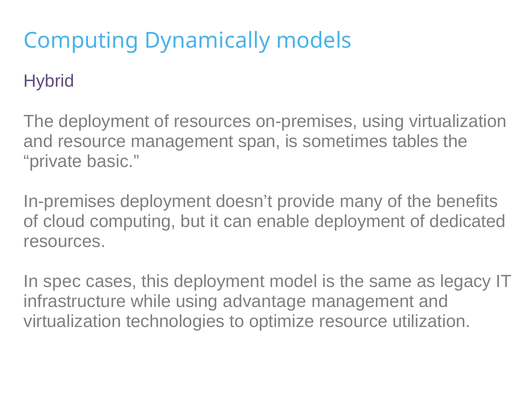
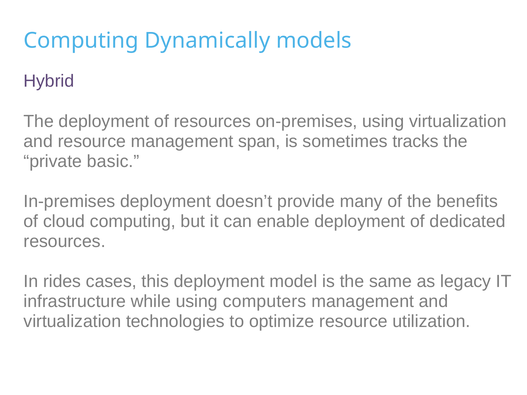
tables: tables -> tracks (415, 141)
spec: spec -> rides (62, 281)
advantage: advantage -> computers (265, 301)
